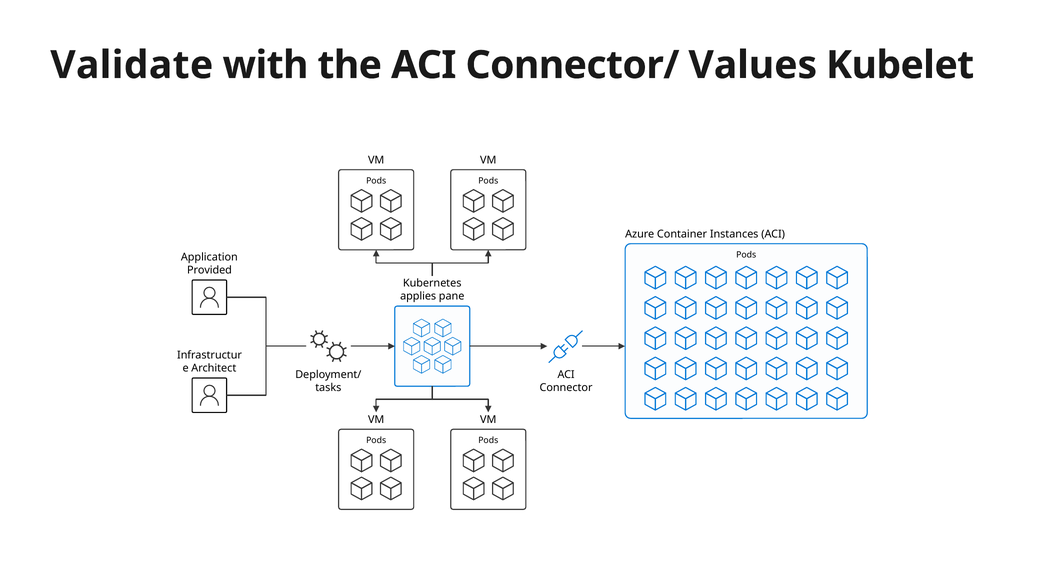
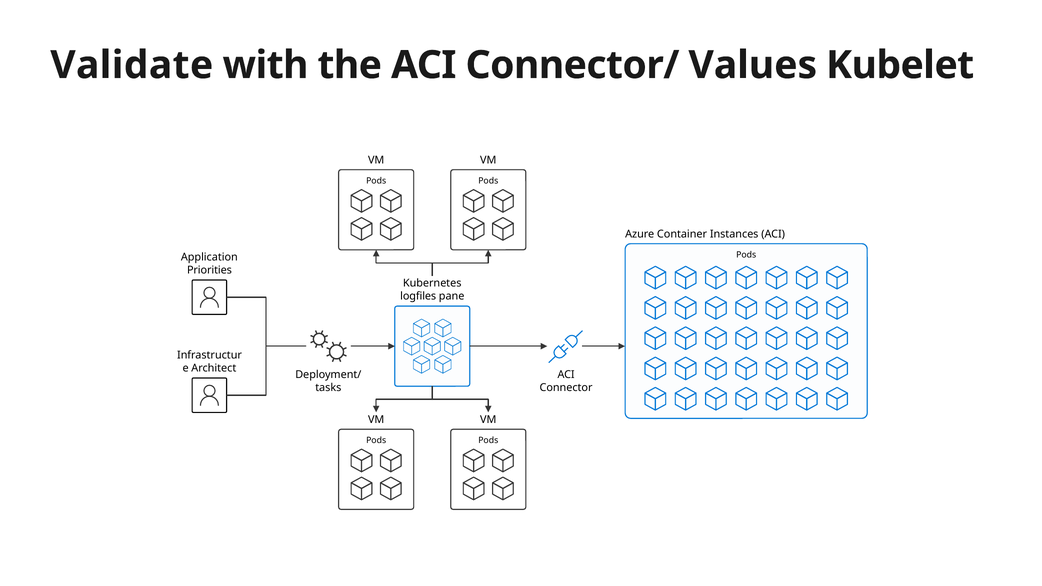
Provided: Provided -> Priorities (209, 270)
applies: applies -> logfiles (418, 296)
